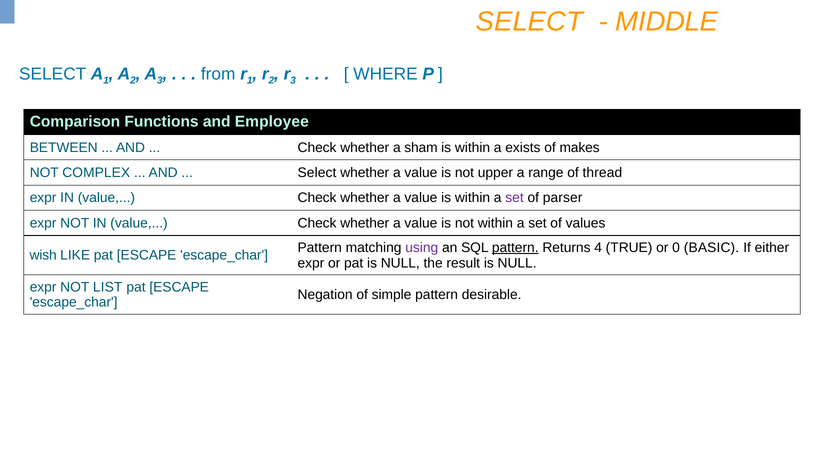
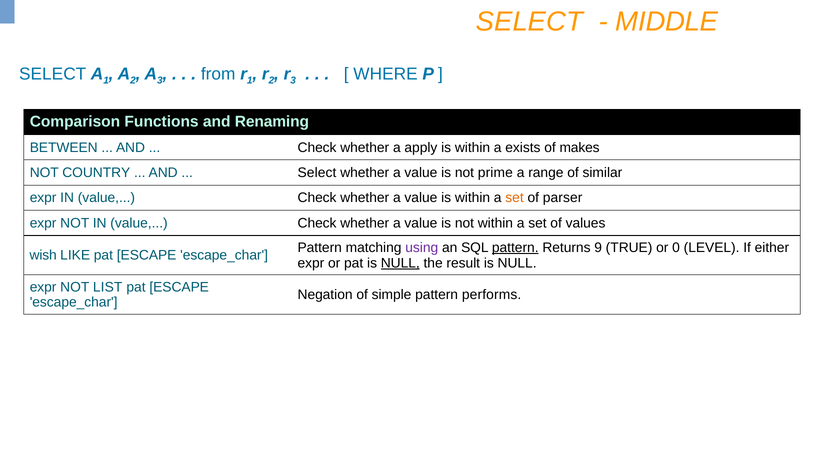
Employee: Employee -> Renaming (272, 122)
sham: sham -> apply (421, 147)
COMPLEX: COMPLEX -> COUNTRY (96, 173)
upper: upper -> prime (495, 173)
thread: thread -> similar (602, 173)
set colour: purple -> orange (515, 198)
4: 4 -> 9 (598, 248)
BASIC: BASIC -> LEVEL (712, 248)
NULL underline: none -> present (400, 263)
desirable: desirable -> performs (492, 295)
